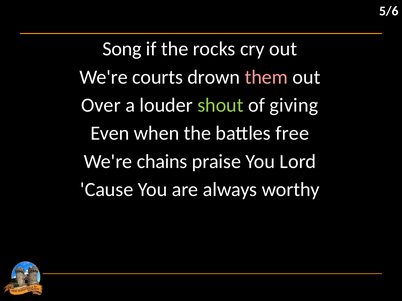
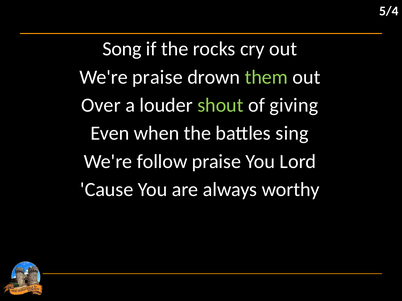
5/6: 5/6 -> 5/4 (389, 11)
We're courts: courts -> praise (158, 77)
them colour: pink -> light green (266, 77)
free: free -> sing (292, 134)
chains: chains -> follow (162, 162)
